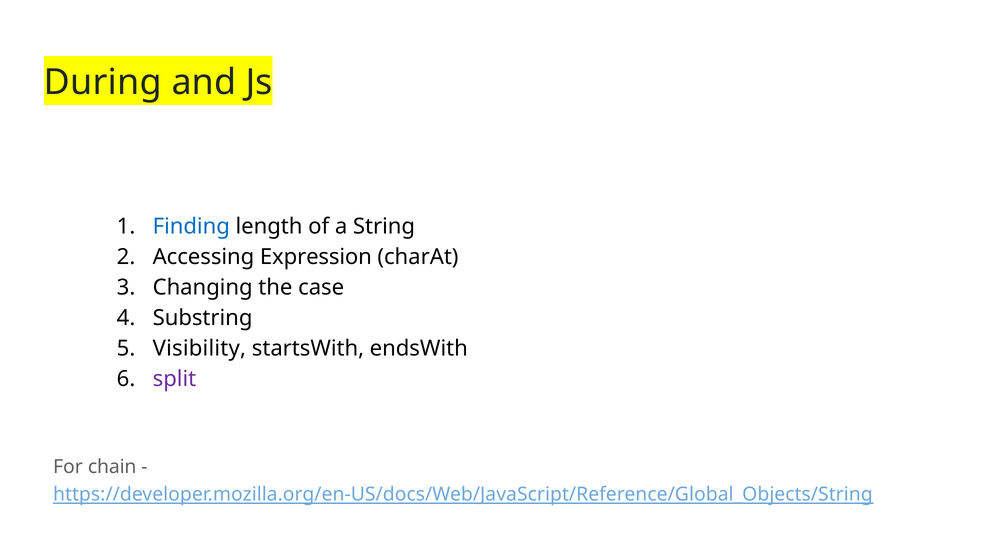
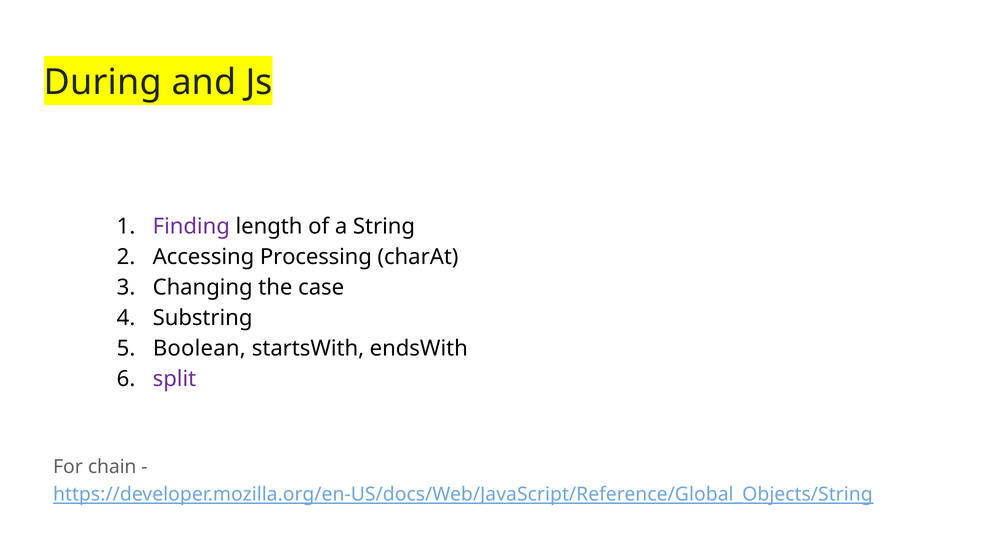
Finding colour: blue -> purple (191, 227)
Expression: Expression -> Processing (316, 257)
Visibility: Visibility -> Boolean (199, 349)
